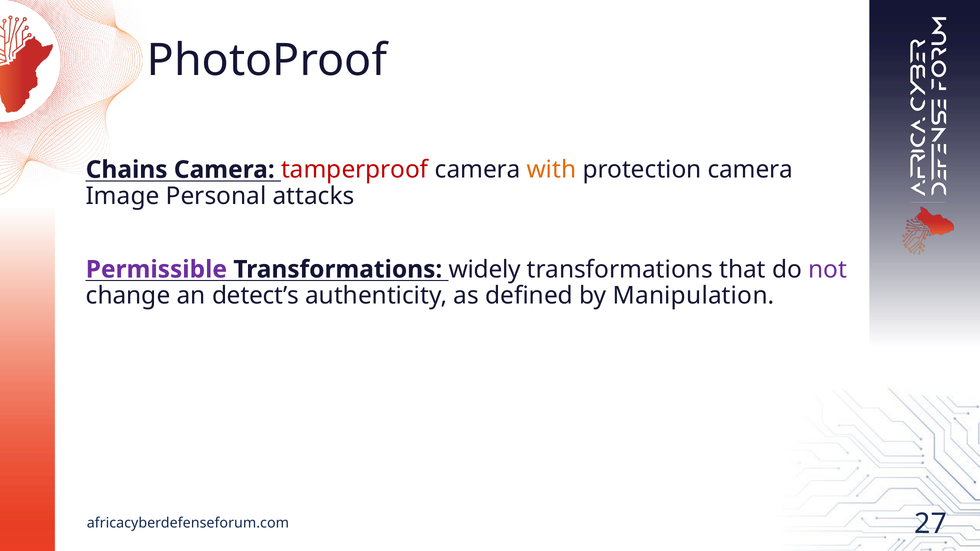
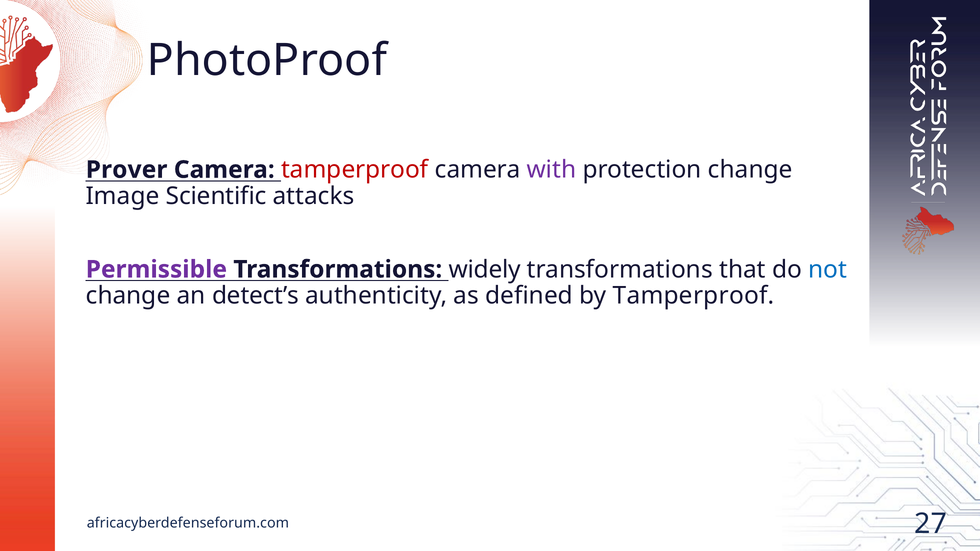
Chains: Chains -> Prover (127, 170)
with colour: orange -> purple (551, 170)
protection camera: camera -> change (750, 170)
Personal: Personal -> Scientific (216, 196)
not colour: purple -> blue (828, 270)
by Manipulation: Manipulation -> Tamperproof (694, 296)
